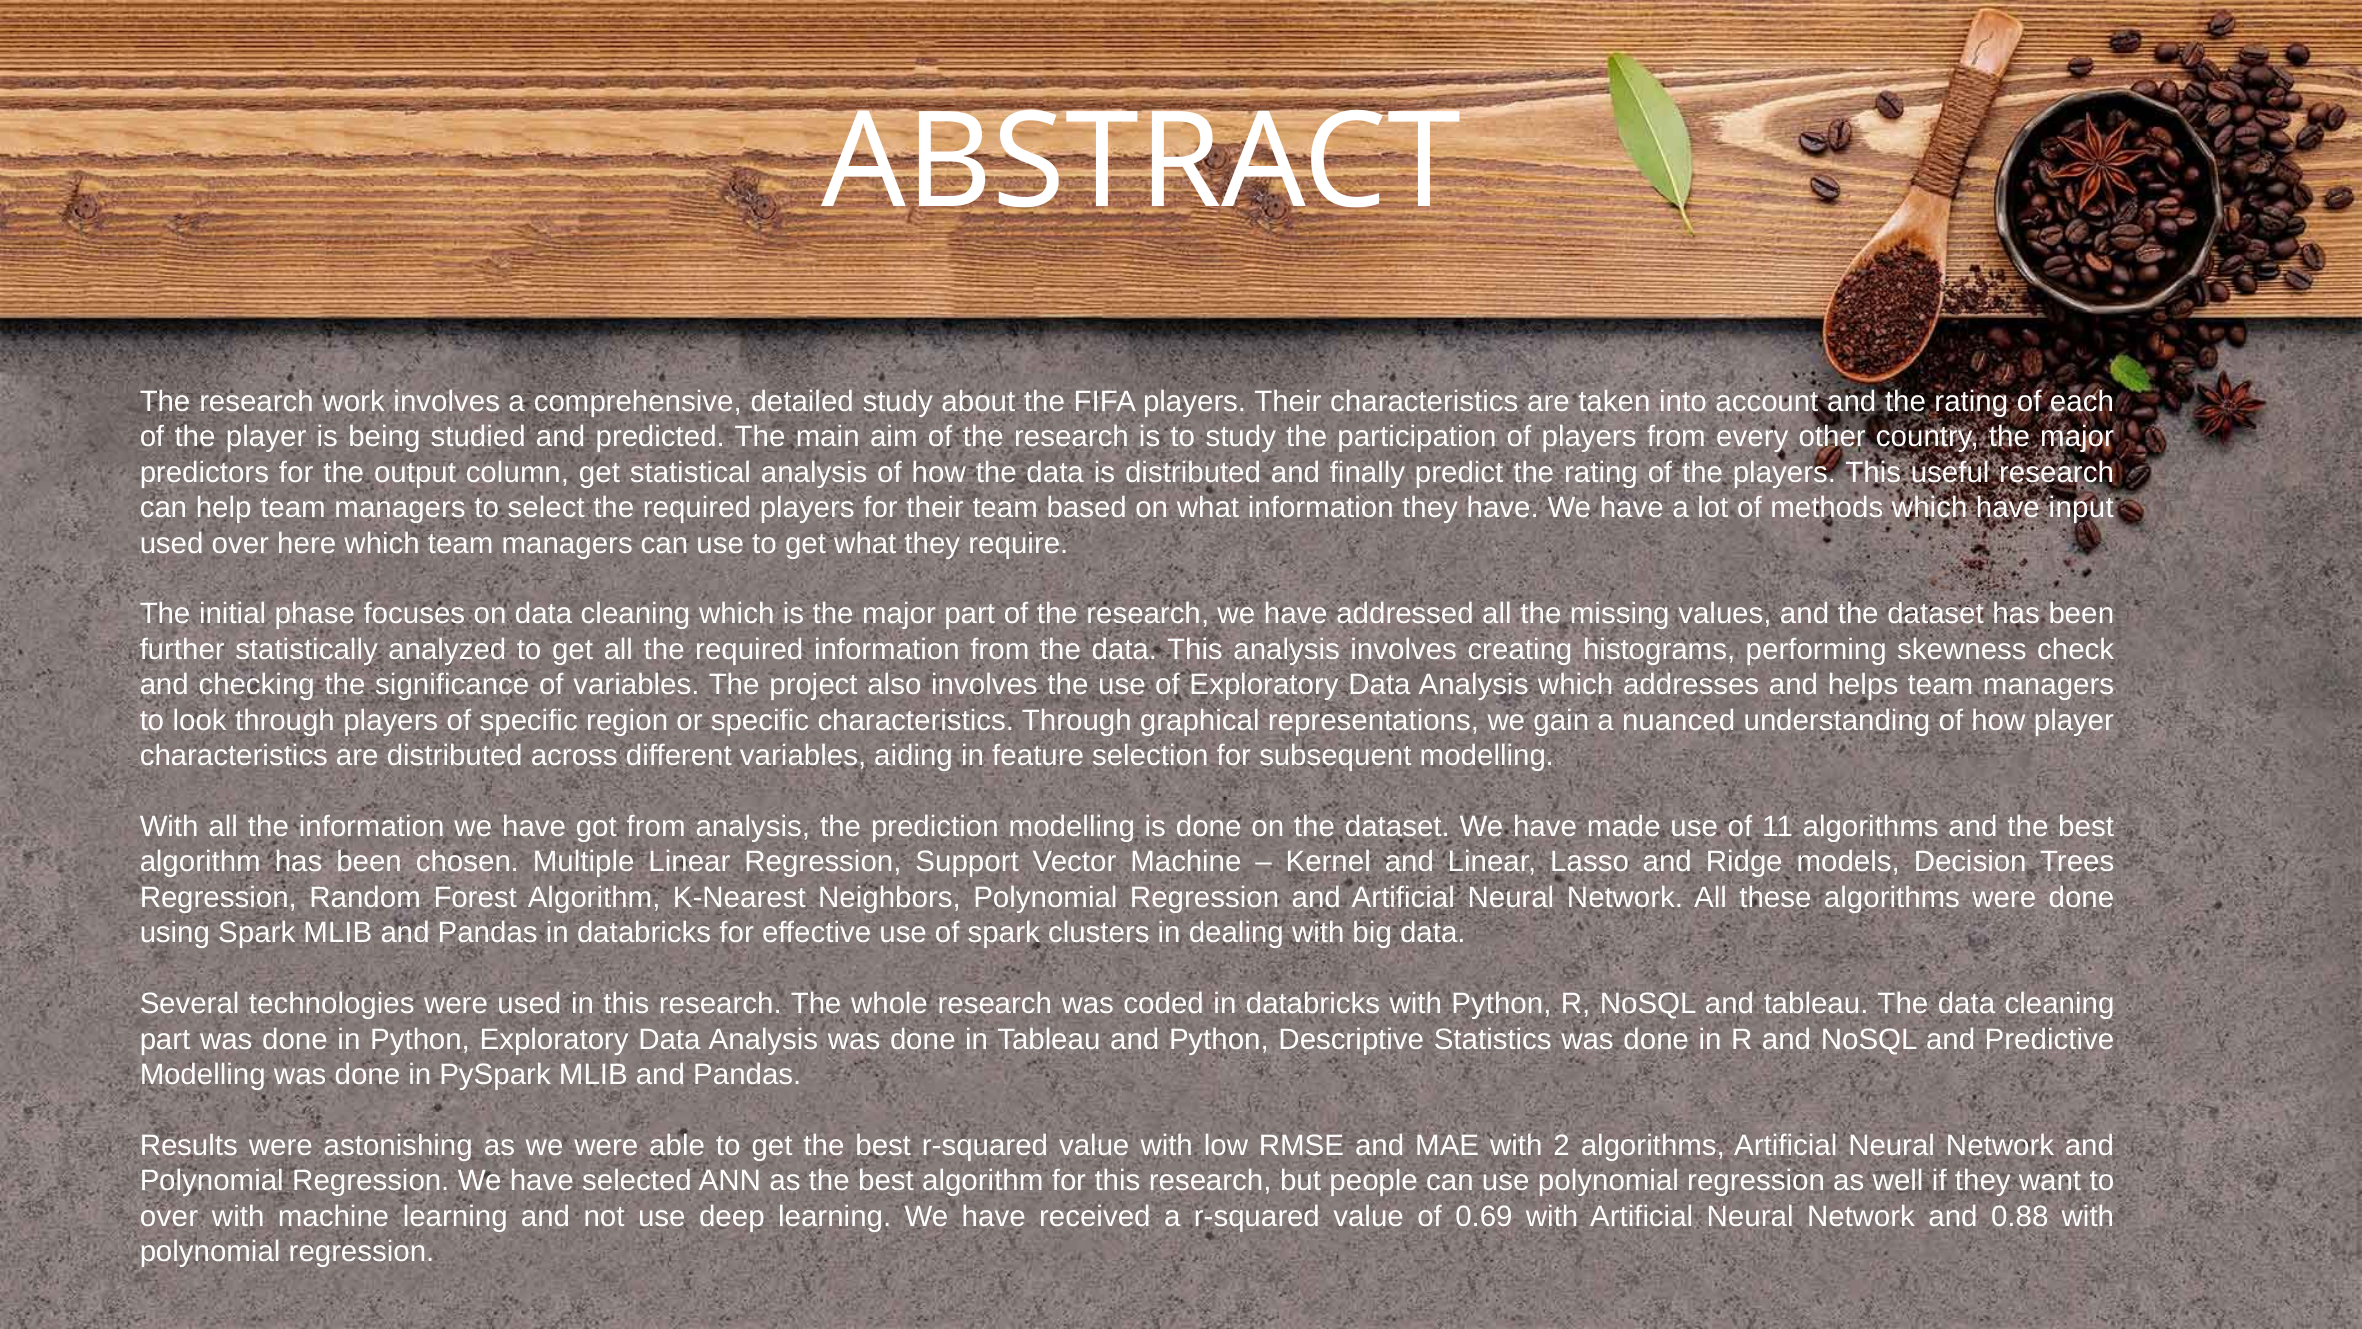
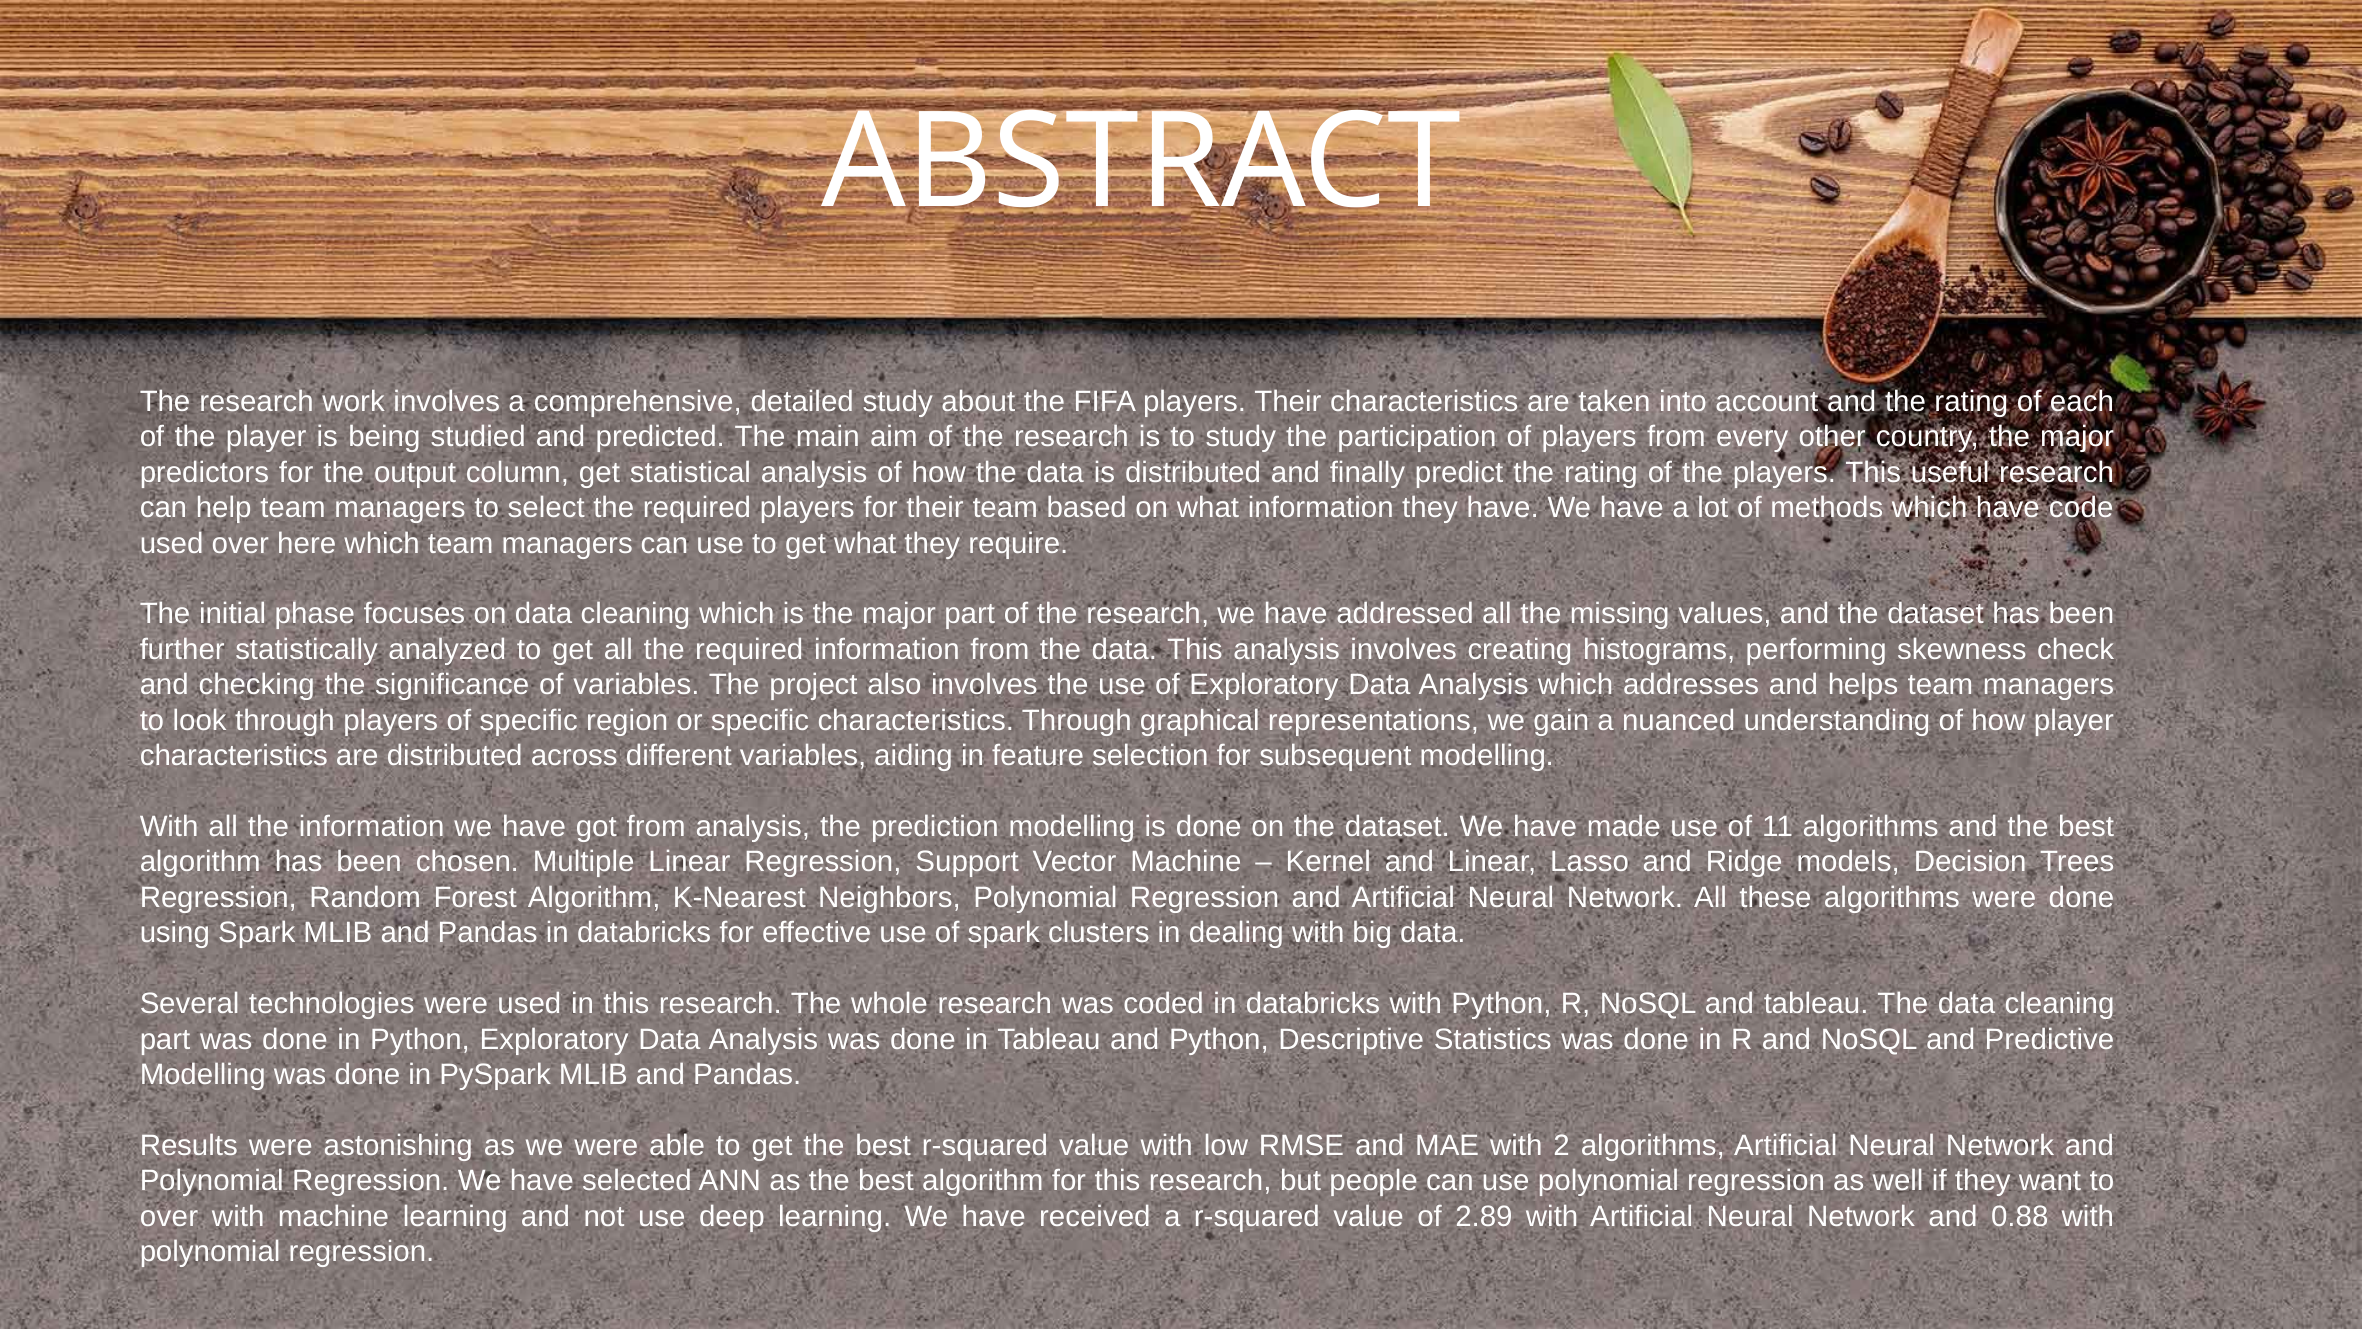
input: input -> code (2081, 508)
0.69: 0.69 -> 2.89 (1484, 1216)
